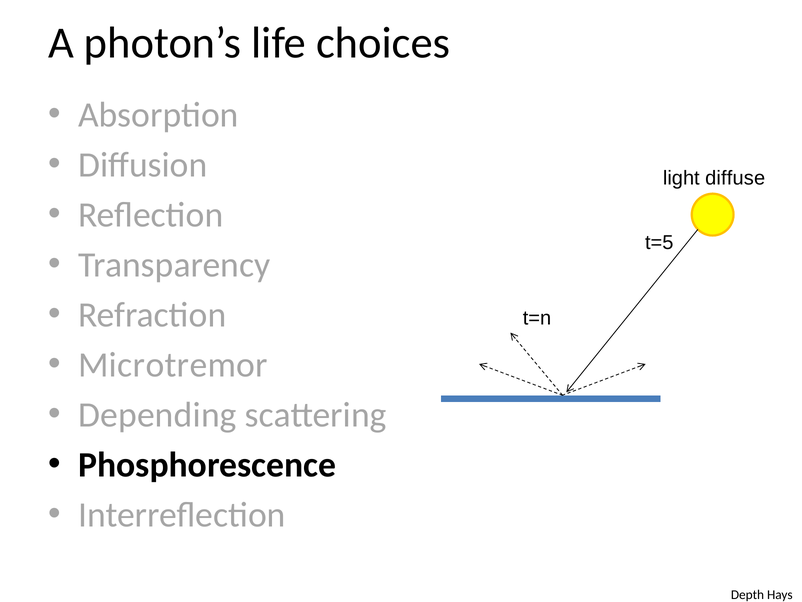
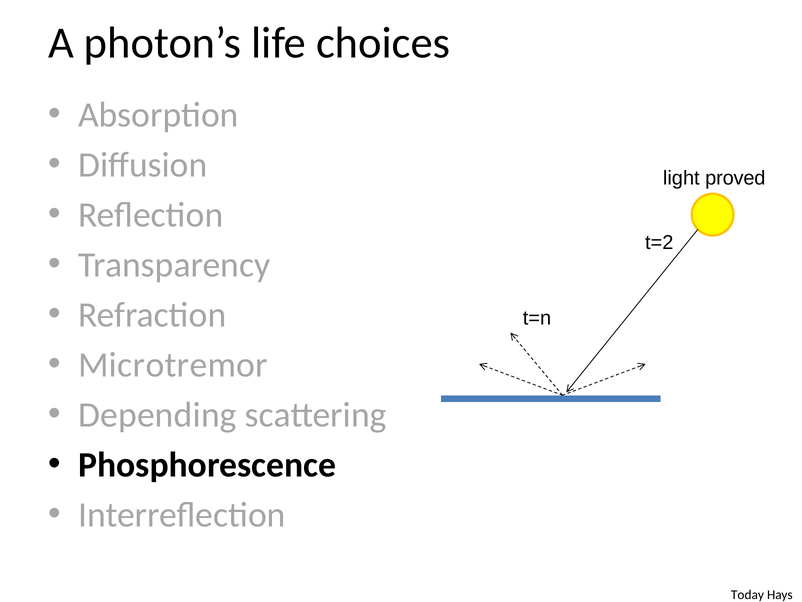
diffuse: diffuse -> proved (735, 178)
t=5: t=5 -> t=2 (659, 242)
Depth: Depth -> Today (747, 594)
